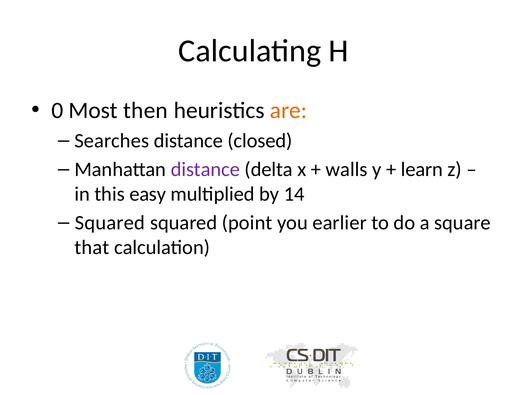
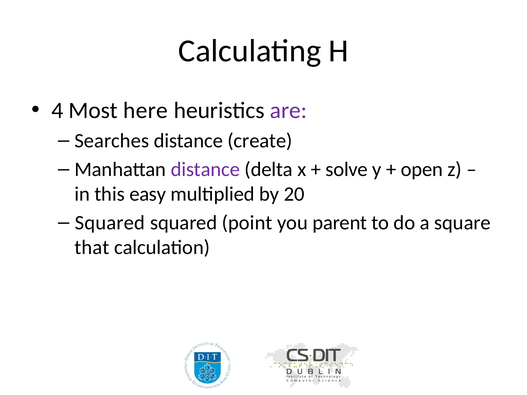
0: 0 -> 4 (57, 111)
then: then -> here (146, 111)
are colour: orange -> purple (288, 111)
closed: closed -> create (260, 141)
walls: walls -> solve (347, 170)
learn: learn -> open (422, 170)
14: 14 -> 20 (294, 194)
earlier: earlier -> parent (340, 223)
